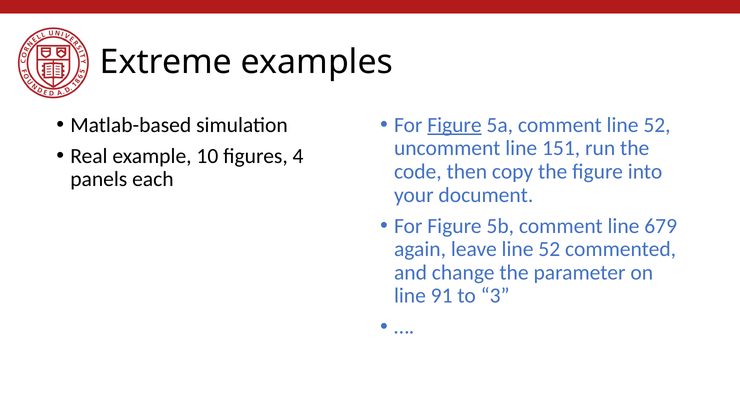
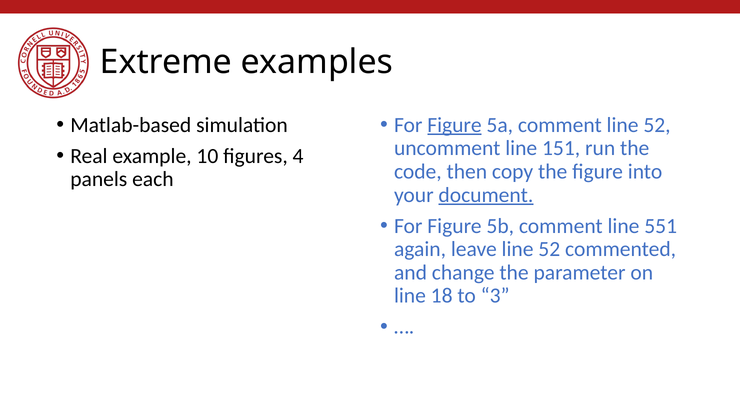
document underline: none -> present (486, 195)
679: 679 -> 551 (661, 226)
91: 91 -> 18 (442, 296)
